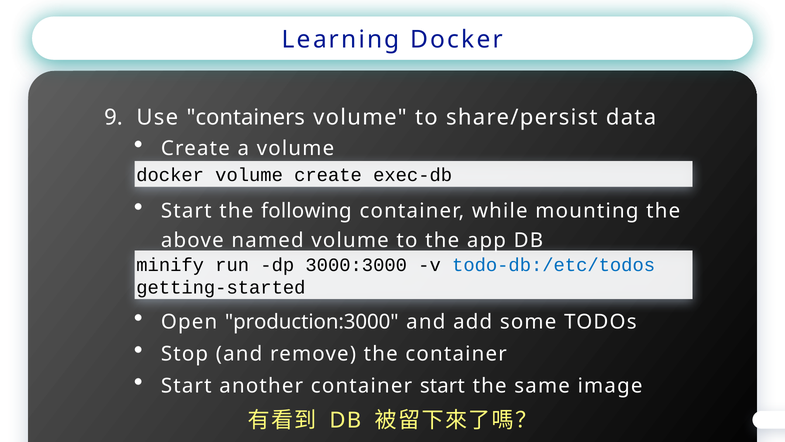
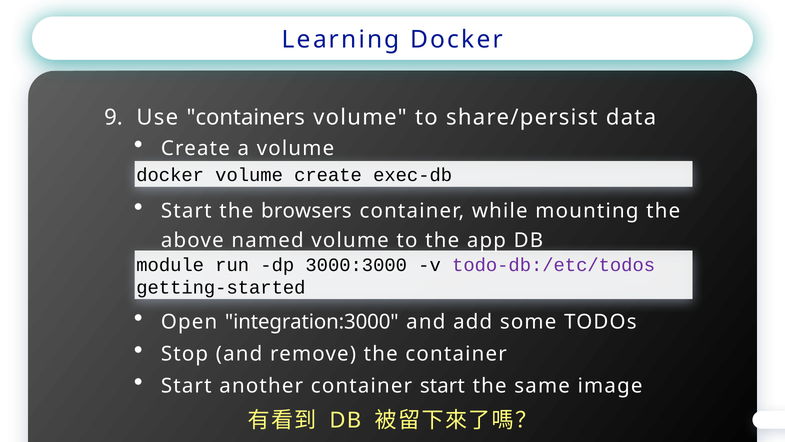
following: following -> browsers (306, 211)
minify: minify -> module (170, 265)
todo-db:/etc/todos colour: blue -> purple (554, 265)
production:3000: production:3000 -> integration:3000 (312, 322)
